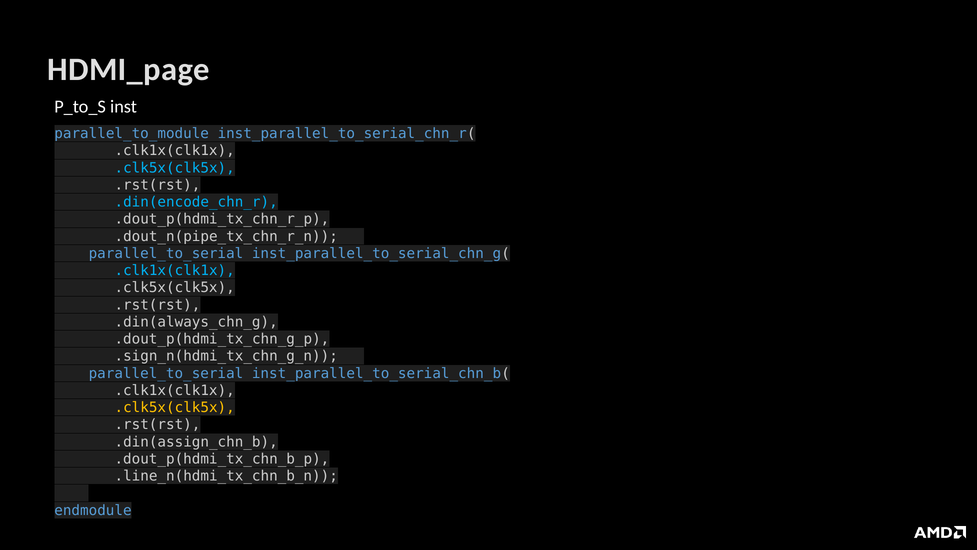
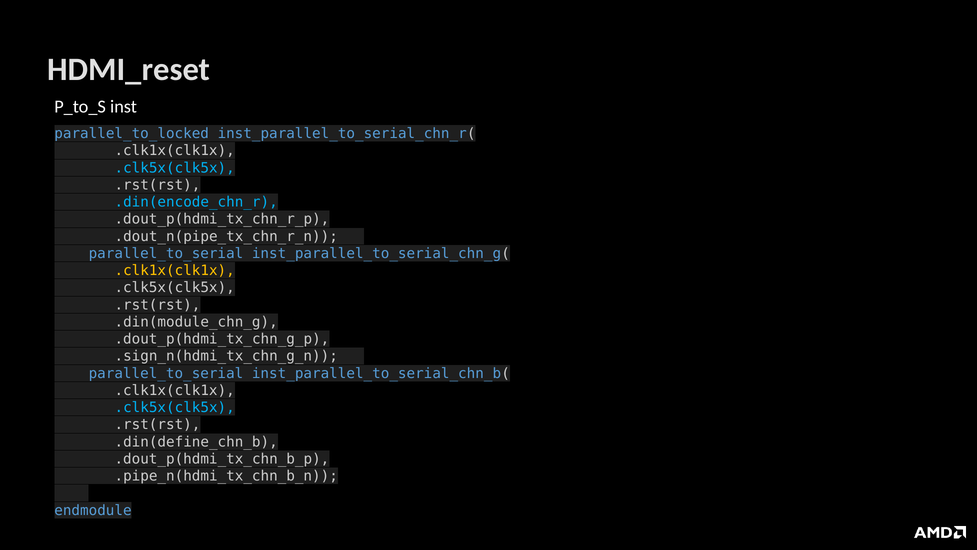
HDMI_page: HDMI_page -> HDMI_reset (129, 69)
parallel_to_module: parallel_to_module -> parallel_to_locked (132, 134)
.clk1x(clk1x colour: light blue -> yellow (175, 270)
.din(always_chn_g: .din(always_chn_g -> .din(module_chn_g (196, 322)
.clk5x(clk5x colour: yellow -> light blue (175, 407)
.din(assign_chn_b: .din(assign_chn_b -> .din(define_chn_b (196, 441)
.line_n(hdmi_tx_chn_b_n: .line_n(hdmi_tx_chn_b_n -> .pipe_n(hdmi_tx_chn_b_n (226, 476)
